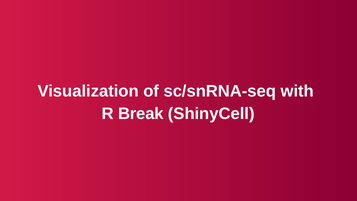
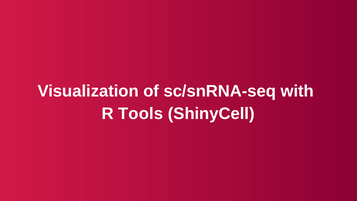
Break: Break -> Tools (141, 114)
